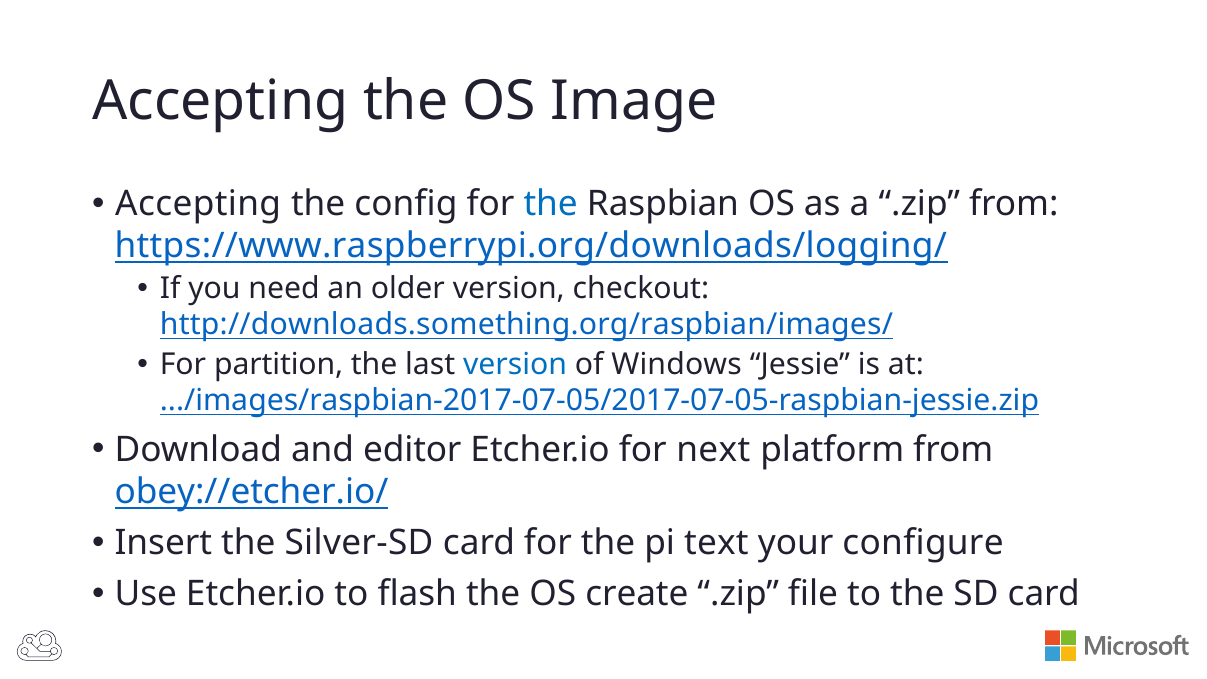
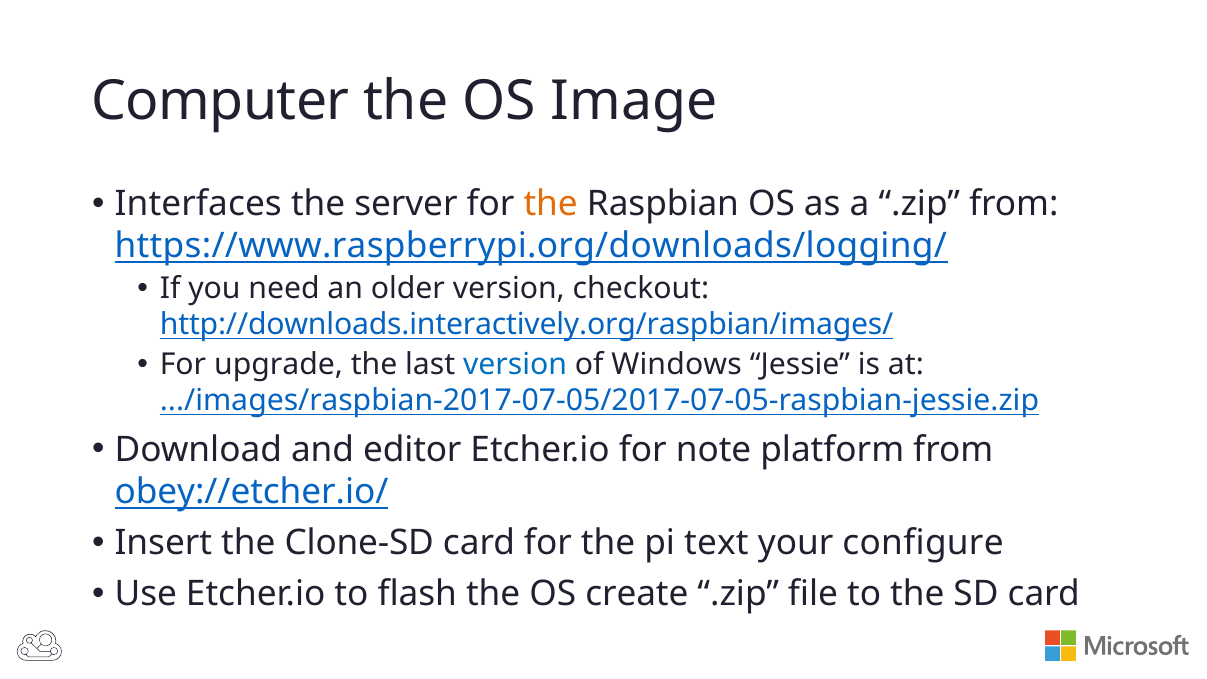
Accepting: Accepting -> Computer (221, 101)
Accepting: Accepting -> Interfaces (198, 204)
config: config -> server (406, 204)
the colour: blue -> orange (551, 204)
http://downloads.something.org/raspbian/images/: http://downloads.something.org/raspbian/images/ -> http://downloads.interactively.org/raspbian/images/ (527, 325)
partition: partition -> upgrade (279, 365)
next: next -> note (714, 450)
Silver-SD: Silver-SD -> Clone-SD (359, 543)
